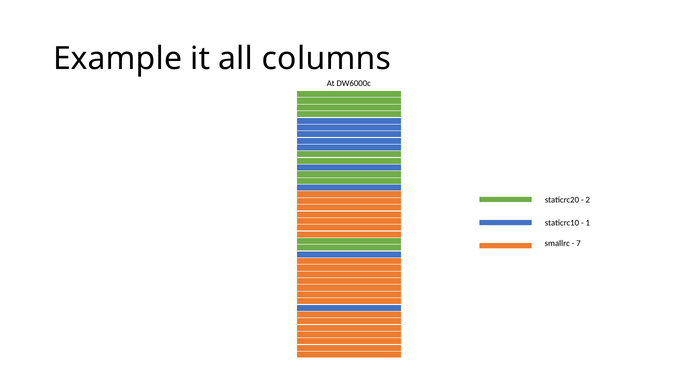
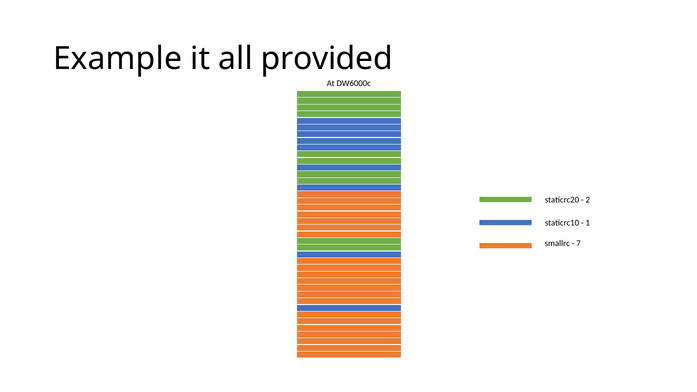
columns: columns -> provided (327, 59)
